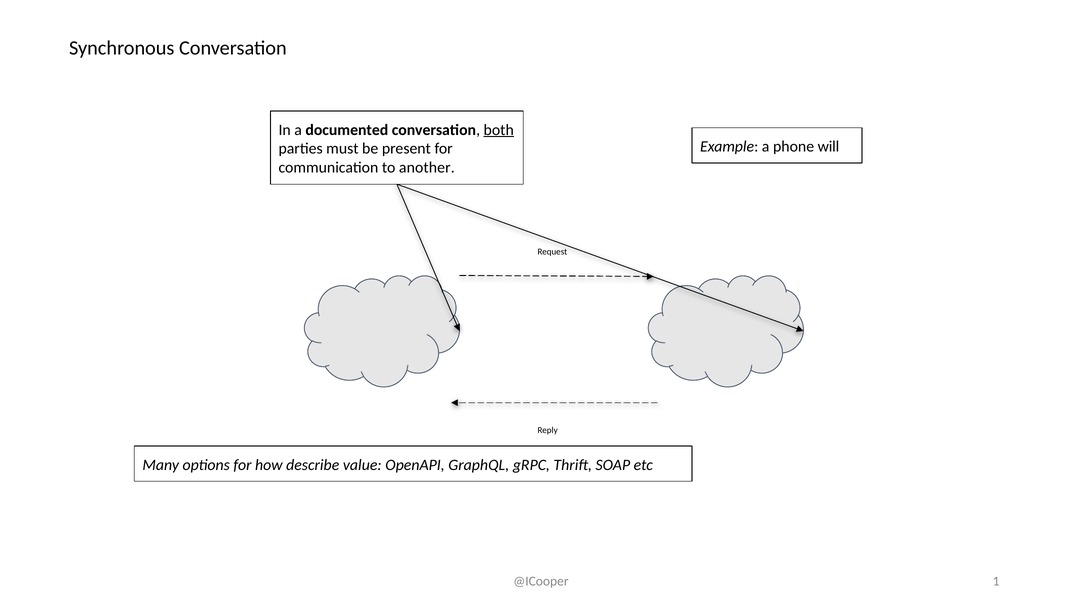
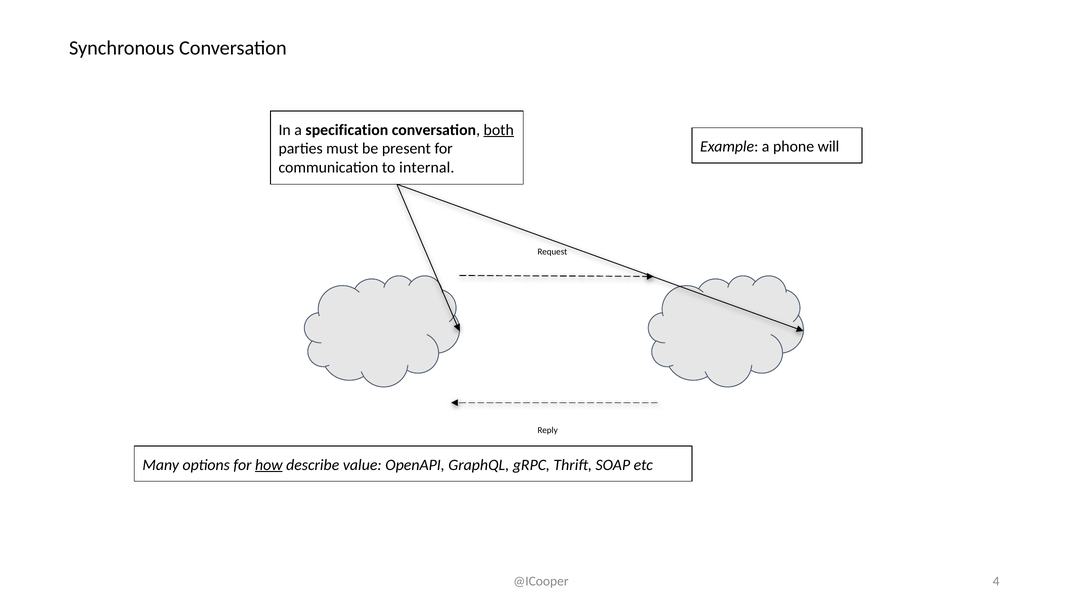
documented: documented -> specification (347, 130)
another: another -> internal (427, 168)
how underline: none -> present (269, 465)
1: 1 -> 4 (996, 581)
